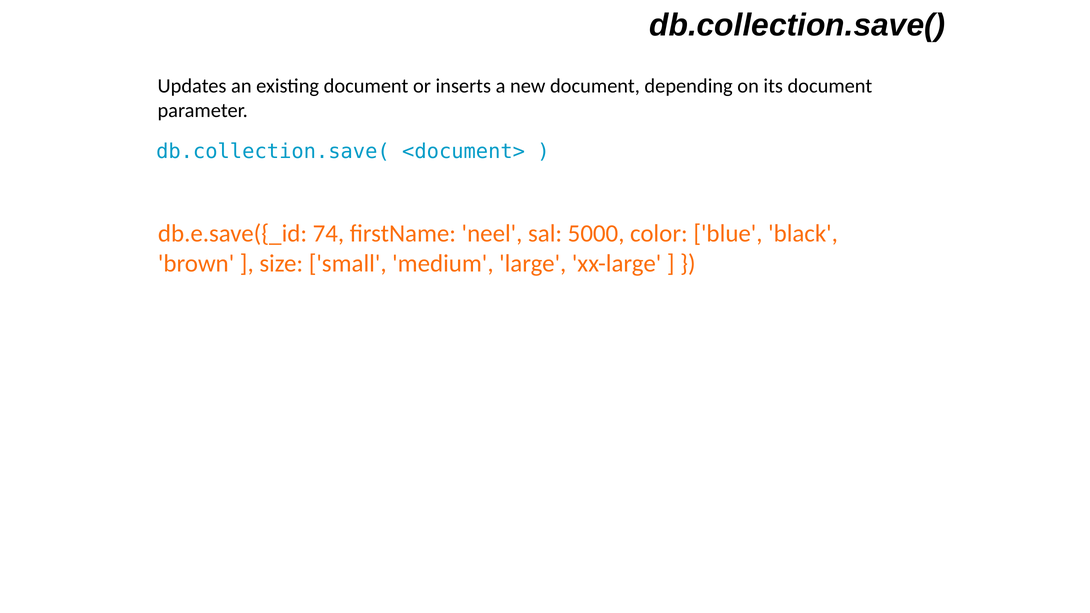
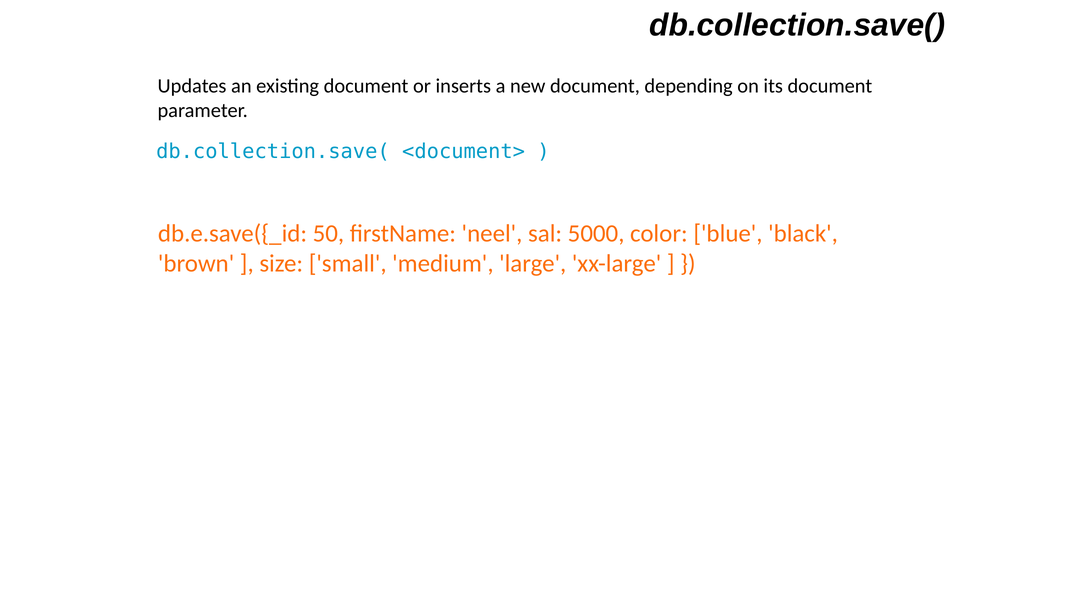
74: 74 -> 50 (328, 233)
